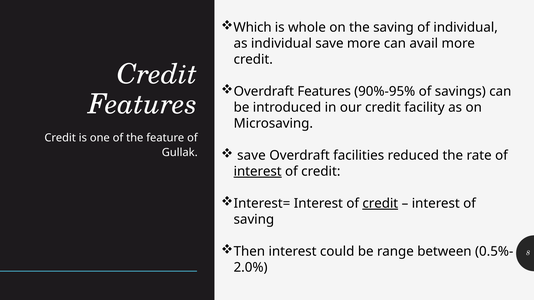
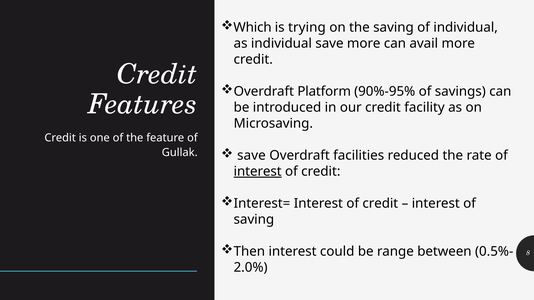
whole: whole -> trying (307, 28)
Overdraft Features: Features -> Platform (324, 92)
credit underline: present -> none (380, 204)
